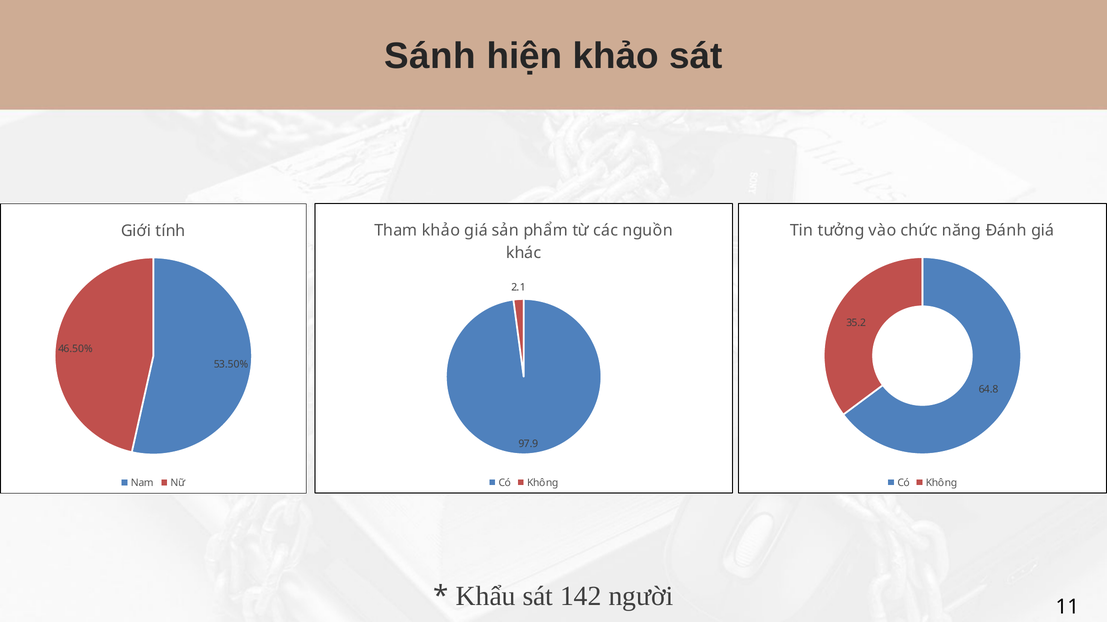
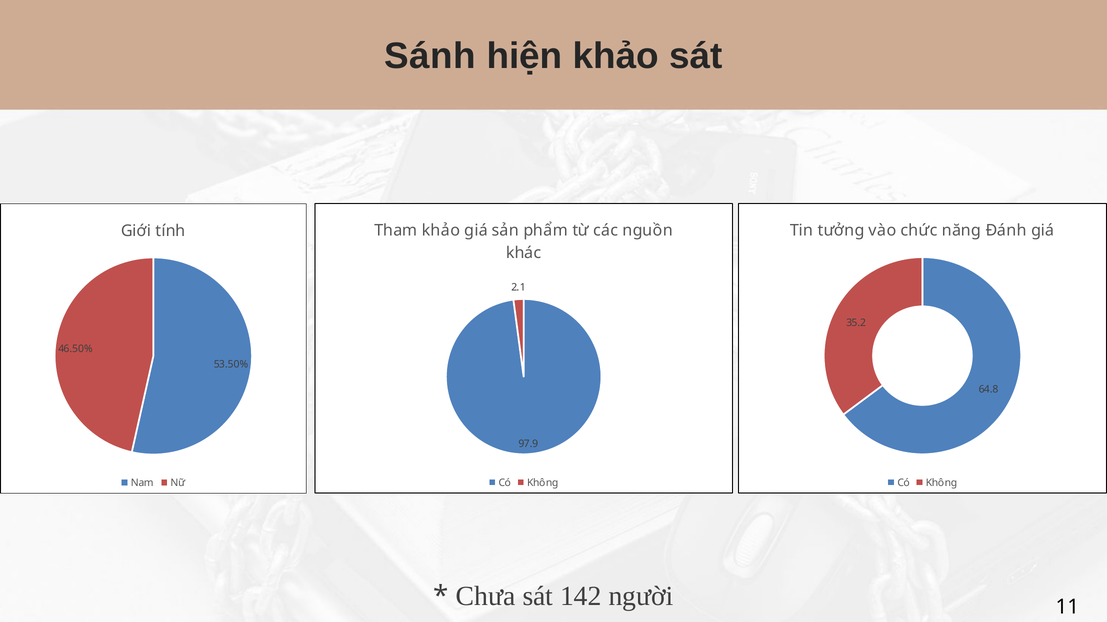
Khẩu: Khẩu -> Chưa (486, 597)
